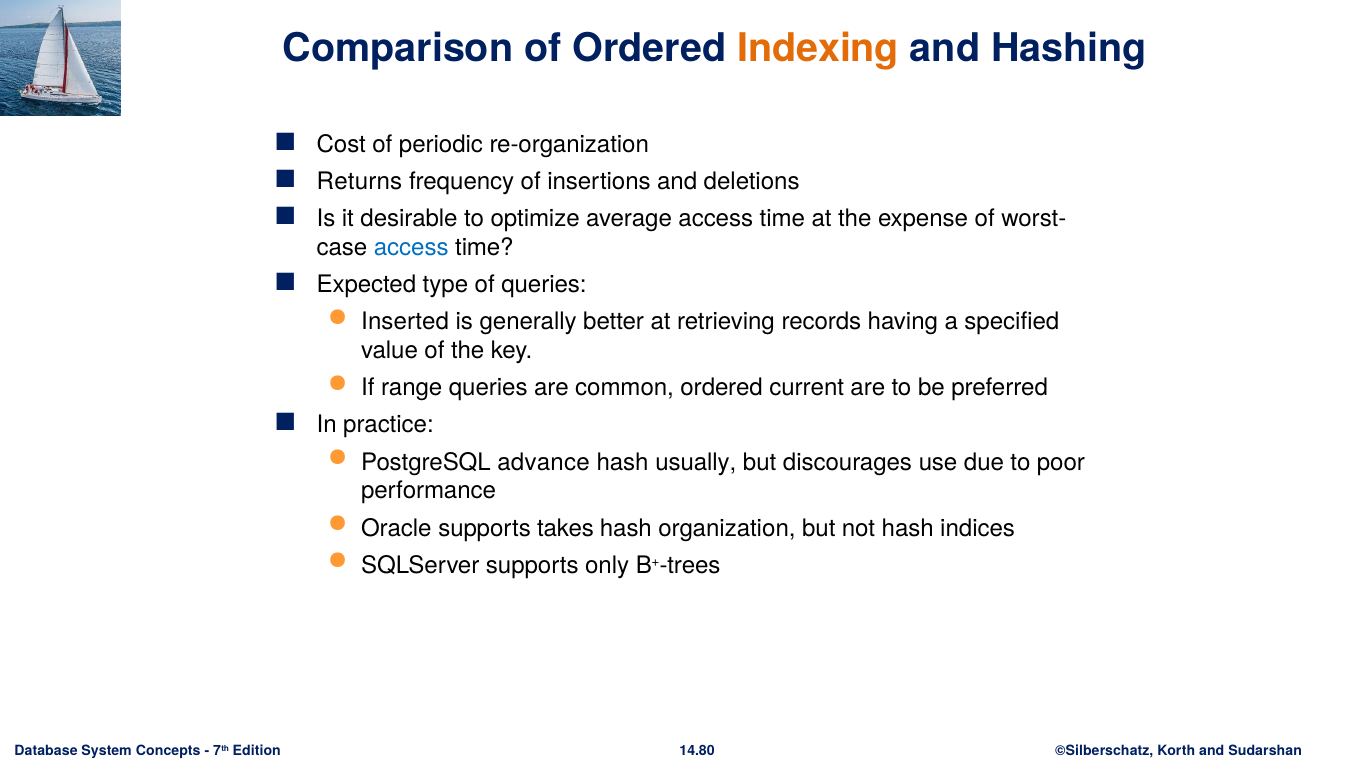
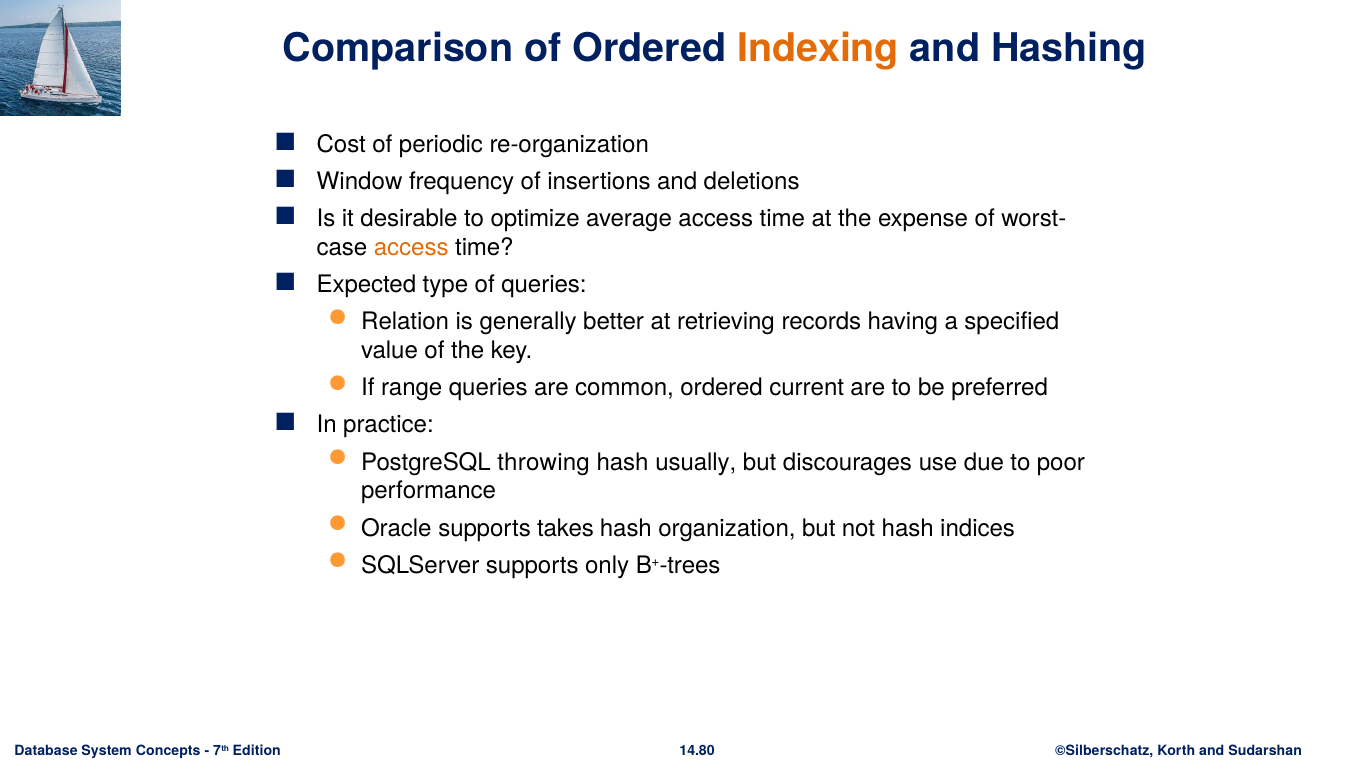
Returns: Returns -> Window (360, 182)
access colour: blue -> orange (411, 248)
Inserted: Inserted -> Relation (405, 322)
advance: advance -> throwing (544, 462)
